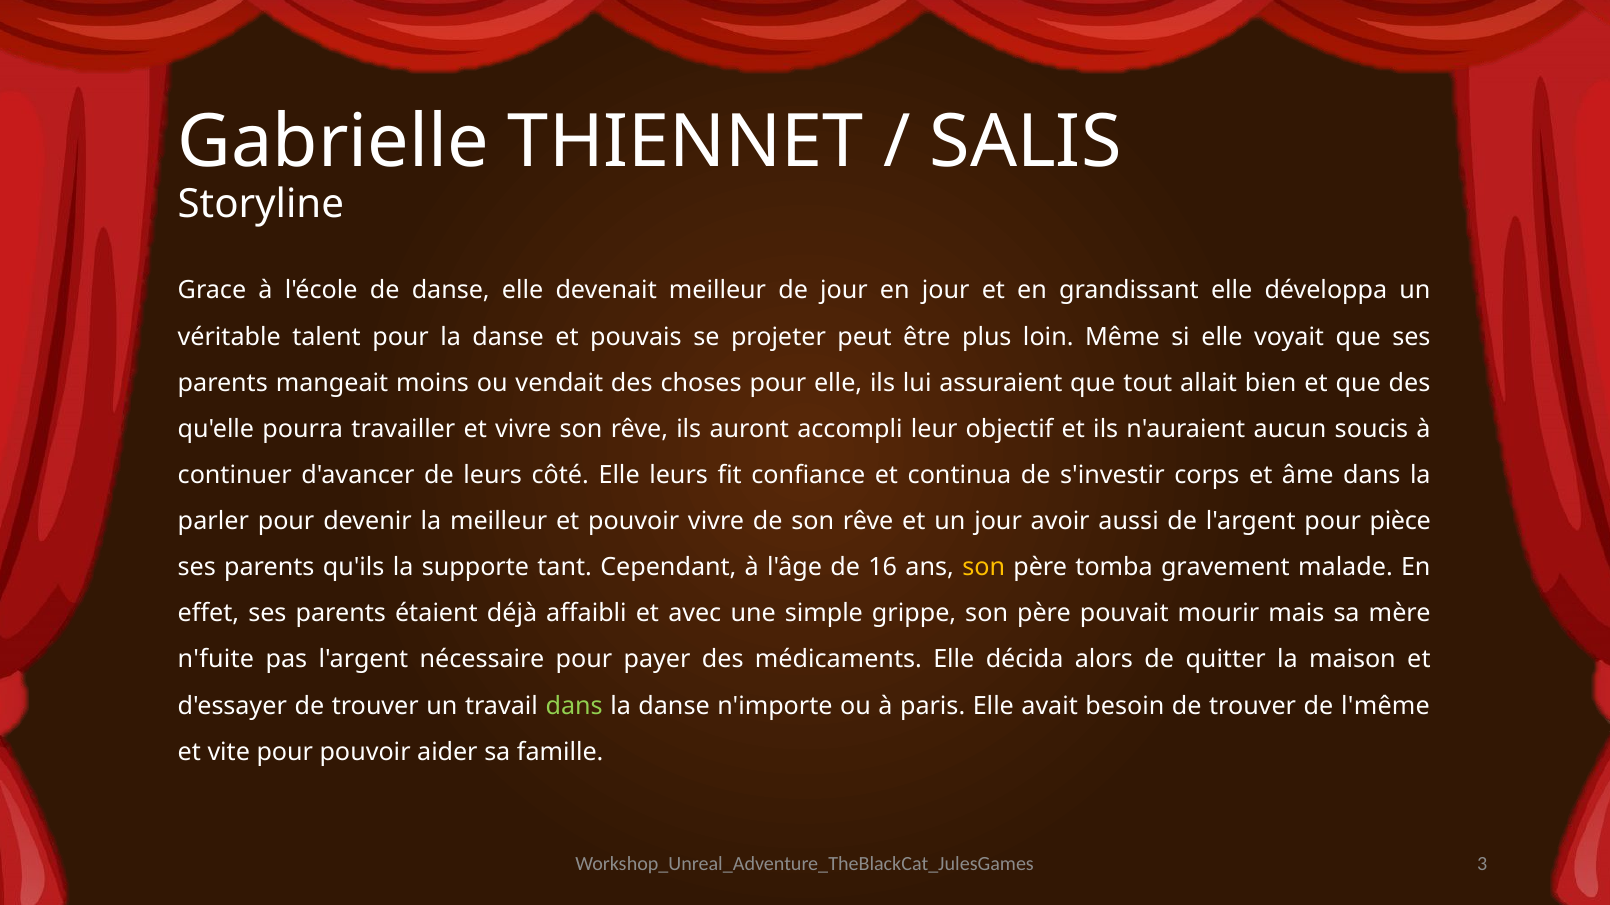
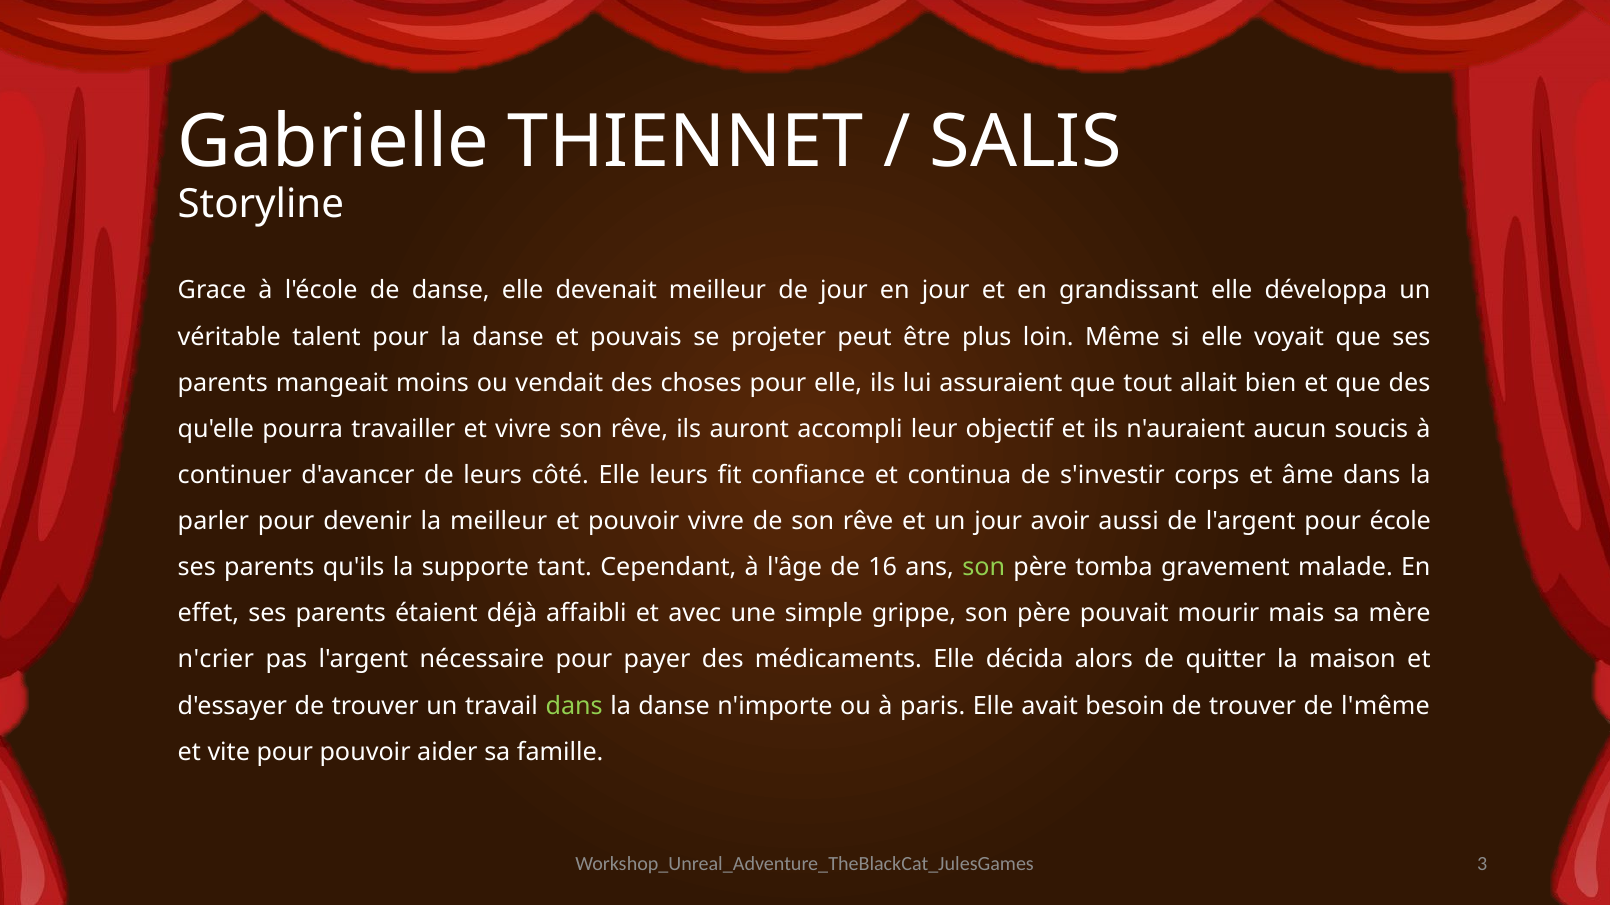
pièce: pièce -> école (1400, 522)
son colour: yellow -> light green (984, 568)
n'fuite: n'fuite -> n'crier (216, 660)
